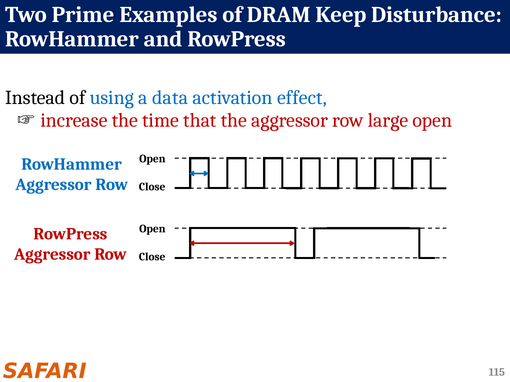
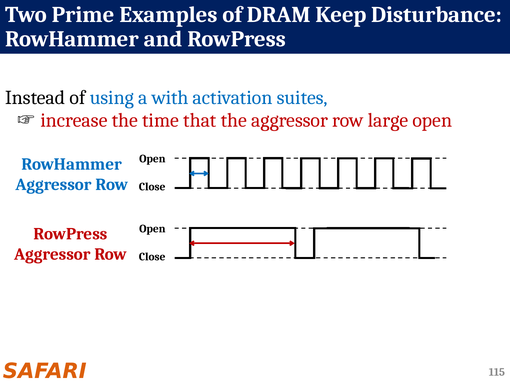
data: data -> with (170, 98)
effect: effect -> suites (302, 98)
